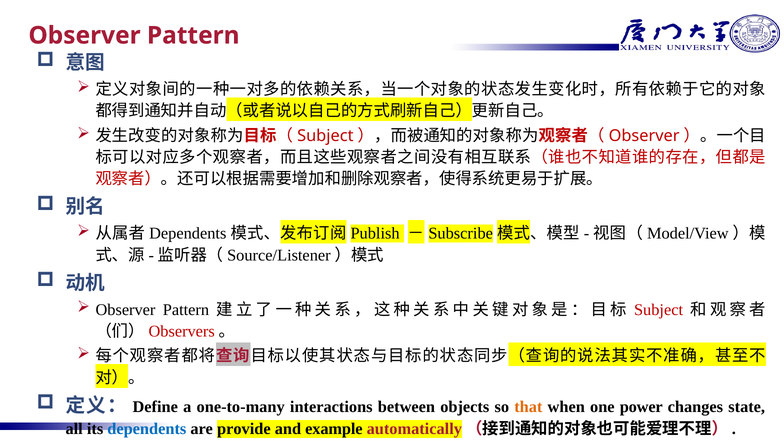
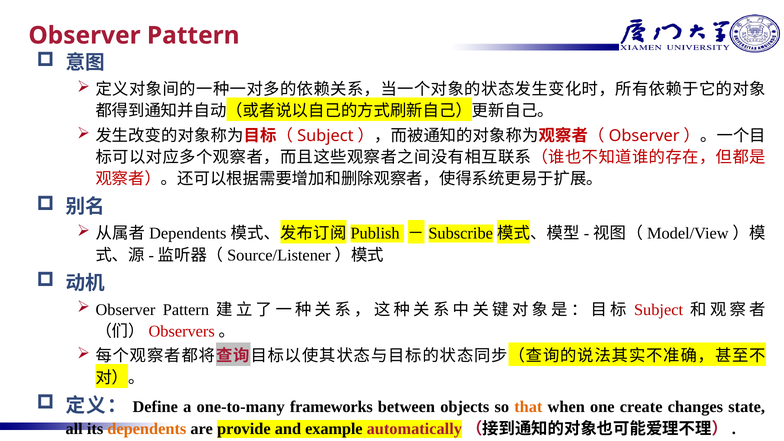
interactions: interactions -> frameworks (331, 407)
power: power -> create (641, 407)
dependents colour: blue -> orange (147, 429)
